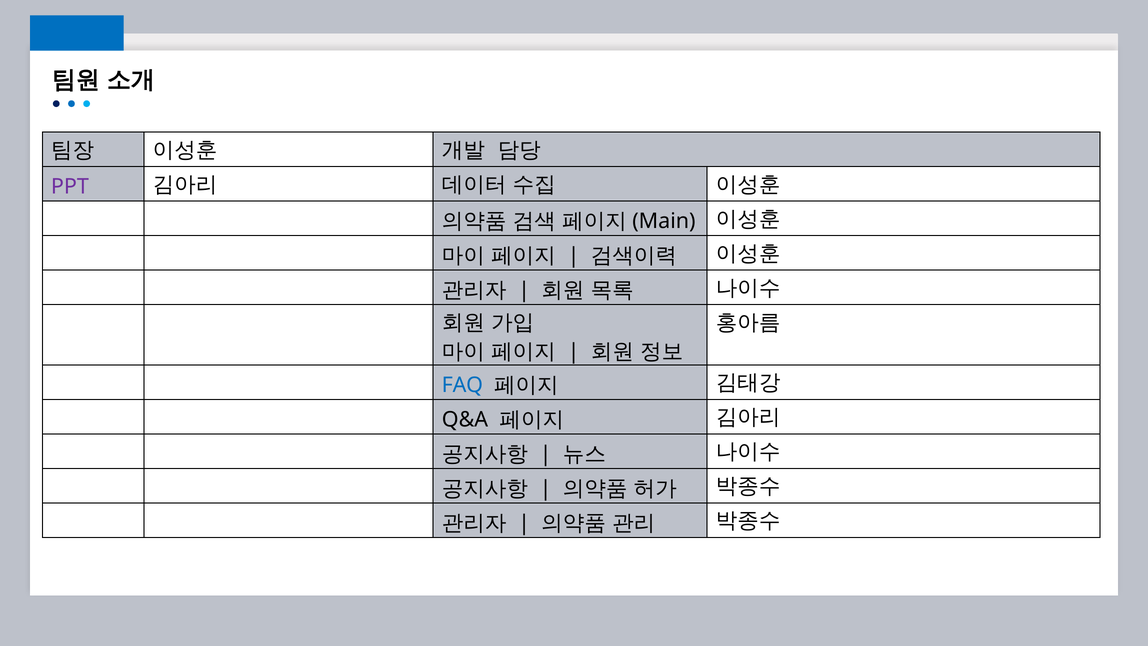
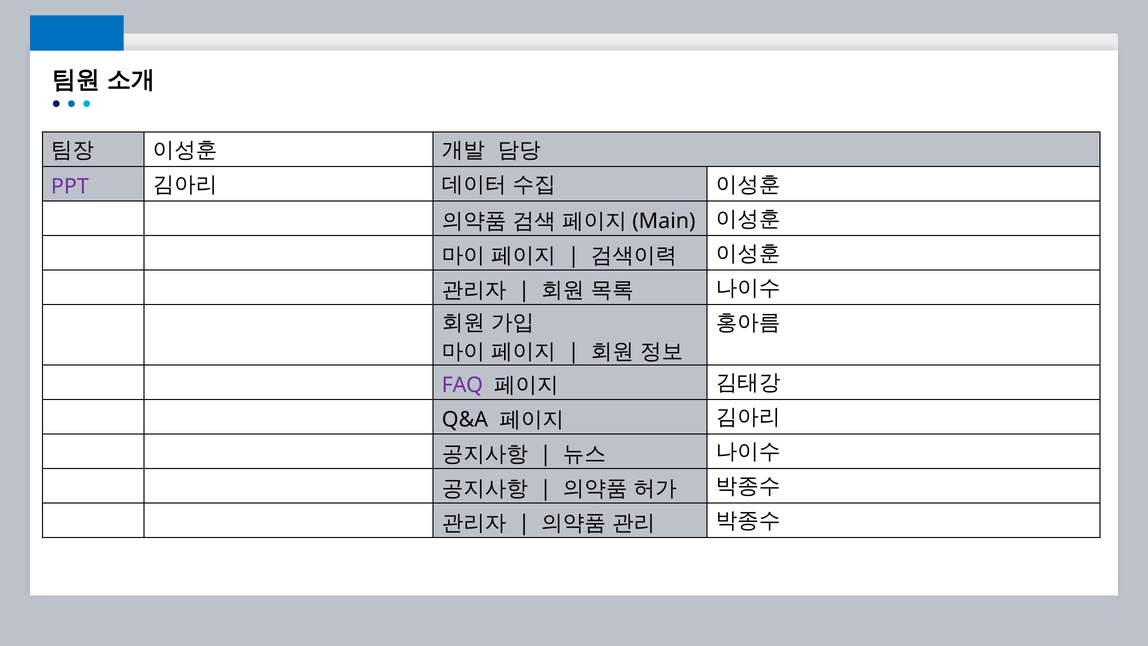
FAQ colour: blue -> purple (462, 385)
